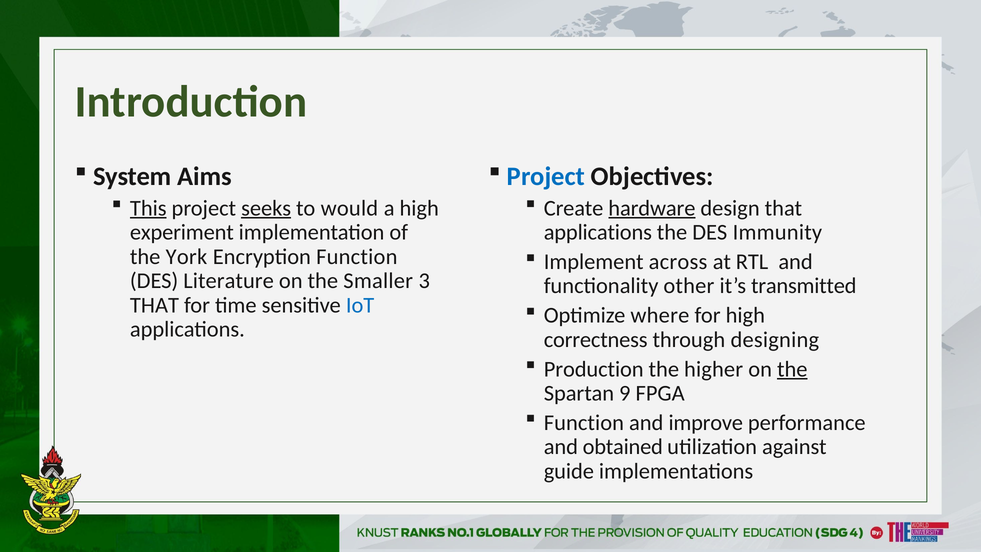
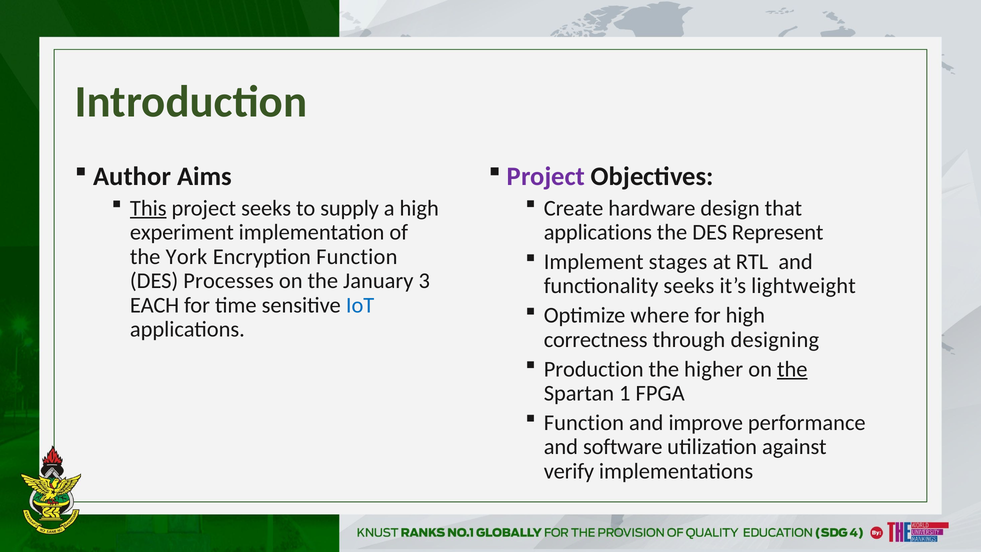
Project colour: blue -> purple (546, 176)
System: System -> Author (132, 176)
hardware underline: present -> none (652, 208)
seeks underline: present -> none (266, 208)
would: would -> supply (350, 208)
Immunity: Immunity -> Represent (778, 232)
across: across -> stages (678, 262)
Literature: Literature -> Processes (229, 281)
Smaller: Smaller -> January (378, 281)
functionality other: other -> seeks (689, 286)
transmitted: transmitted -> lightweight (804, 286)
THAT: THAT -> EACH (155, 305)
9: 9 -> 1 (625, 393)
obtained: obtained -> software (623, 447)
guide: guide -> verify (569, 471)
